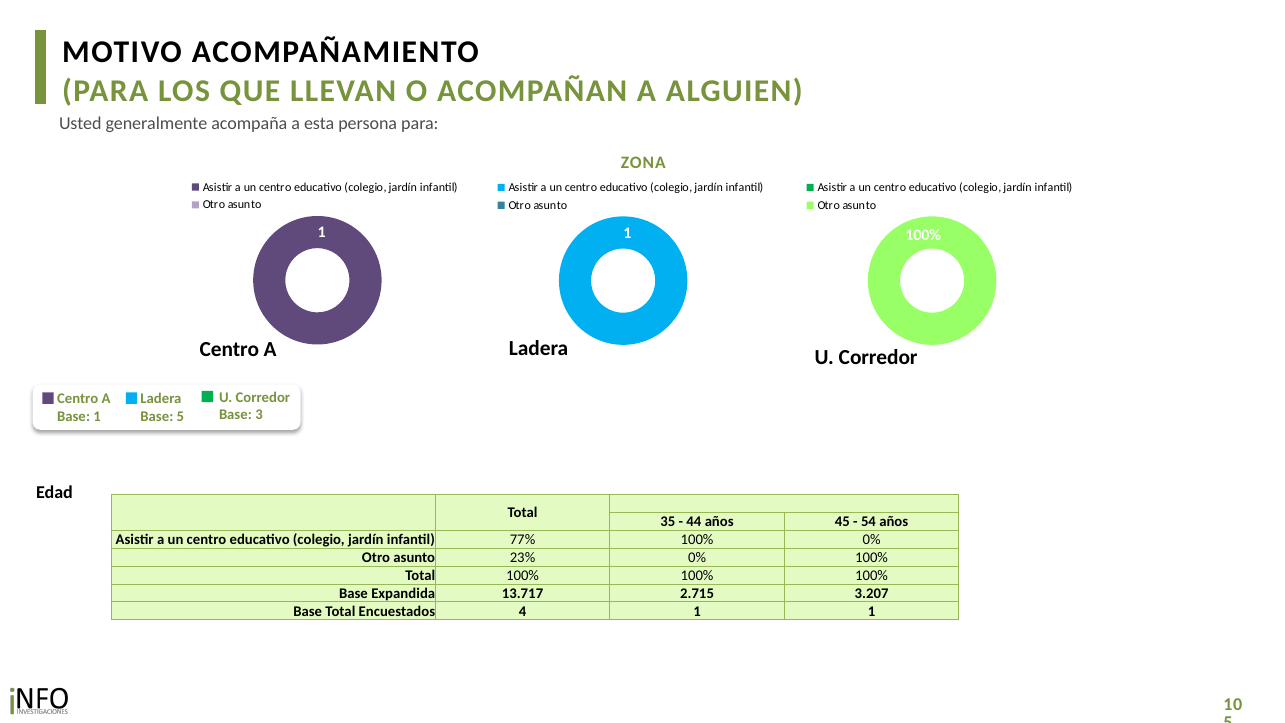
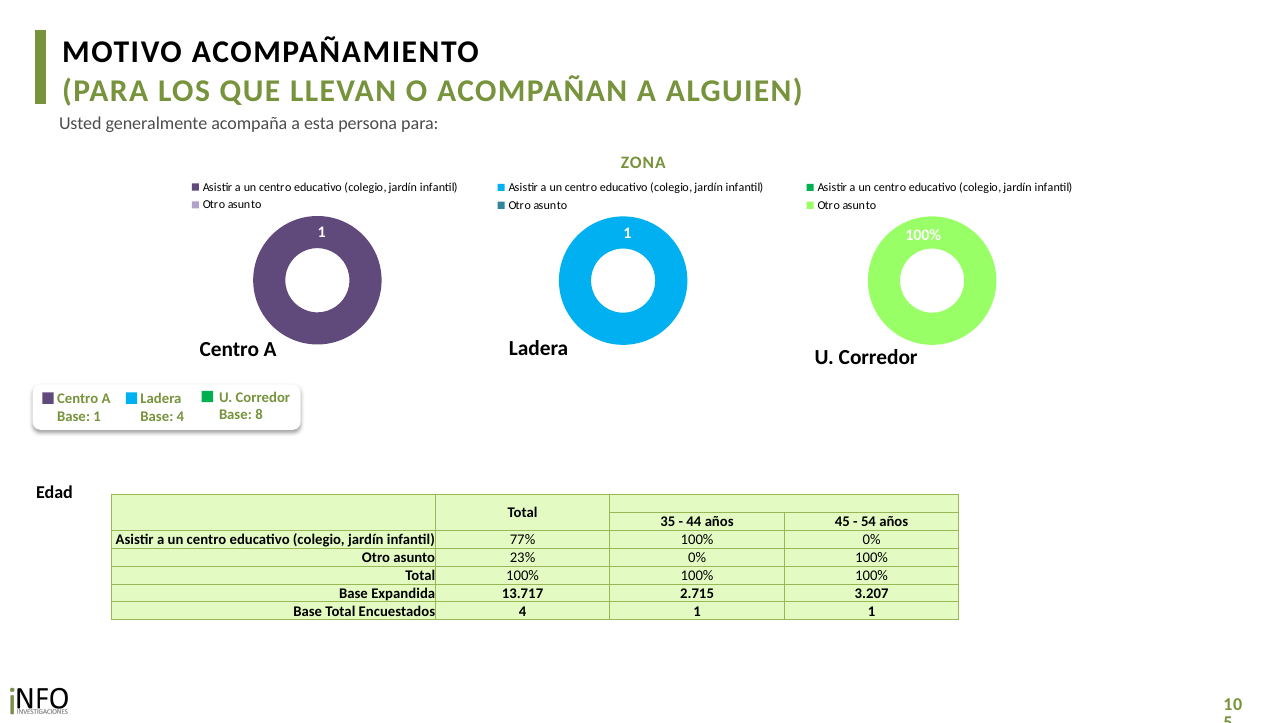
3: 3 -> 8 (259, 415)
Base 5: 5 -> 4 (180, 417)
